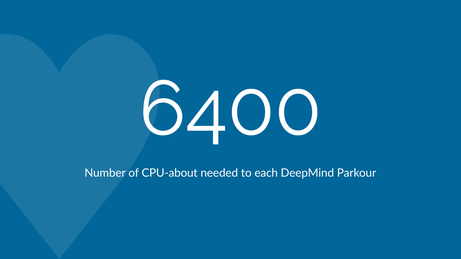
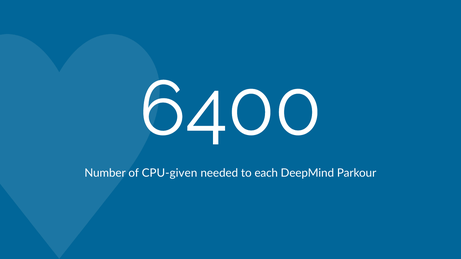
CPU-about: CPU-about -> CPU-given (170, 173)
